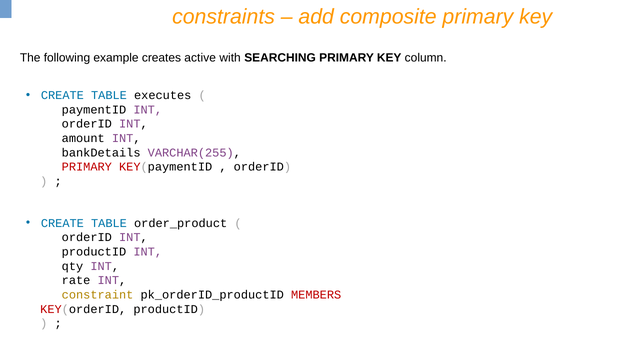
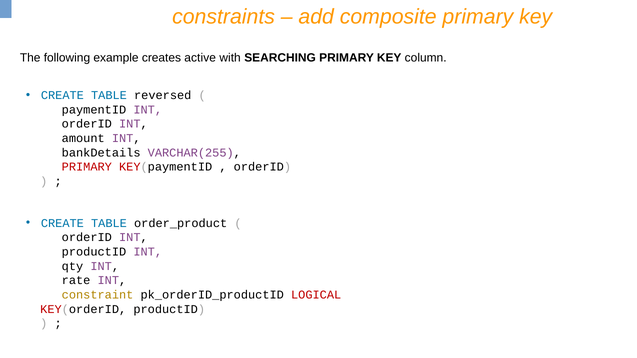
executes: executes -> reversed (163, 95)
MEMBERS: MEMBERS -> LOGICAL (316, 295)
